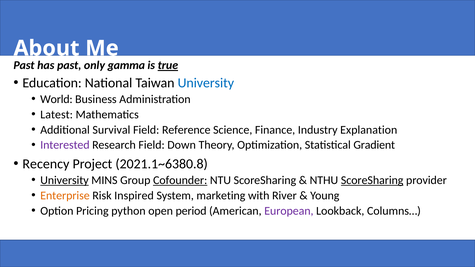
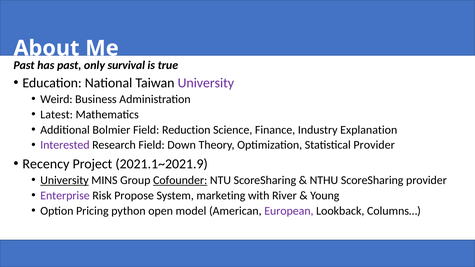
gamma: gamma -> survival (126, 65)
true underline: present -> none (168, 65)
University colour: blue -> purple (206, 83)
World: World -> Weird (56, 99)
Survival: Survival -> Bolmier (111, 130)
Reference: Reference -> Reduction (186, 130)
Statistical Gradient: Gradient -> Provider (374, 145)
2021.1~6380.8: 2021.1~6380.8 -> 2021.1~2021.9 (162, 164)
ScoreSharing underline: present -> none (372, 180)
Enterprise colour: orange -> purple (65, 196)
Inspired: Inspired -> Propose (134, 196)
period: period -> model (191, 211)
